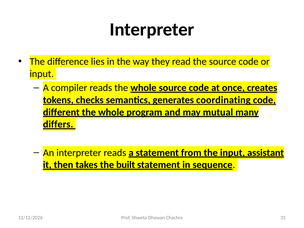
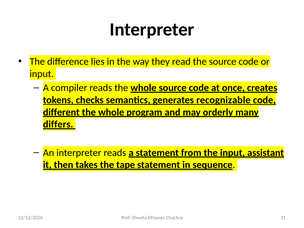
coordinating: coordinating -> recognizable (223, 100)
mutual: mutual -> orderly (218, 112)
built: built -> tape (126, 165)
